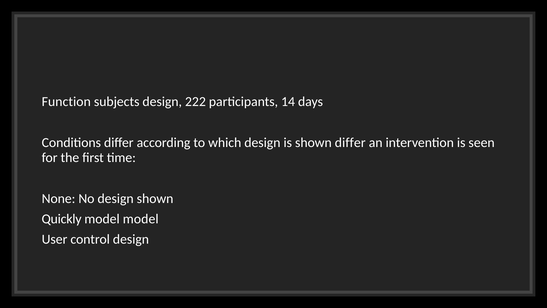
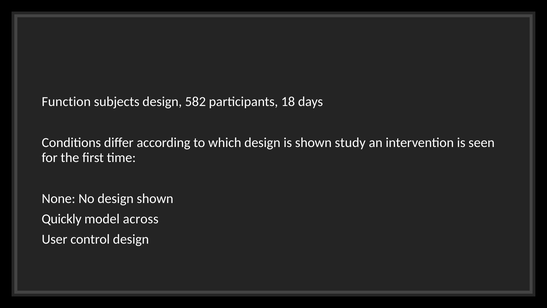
222: 222 -> 582 (195, 102)
14: 14 -> 18 (288, 102)
shown differ: differ -> study (350, 143)
model model: model -> across (141, 219)
